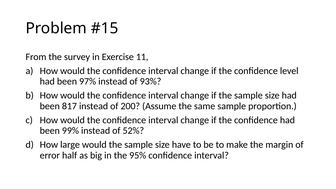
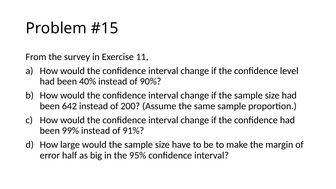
97%: 97% -> 40% (88, 81)
93%: 93% -> 90% (151, 81)
817: 817 -> 642 (69, 106)
52%: 52% -> 91% (133, 131)
